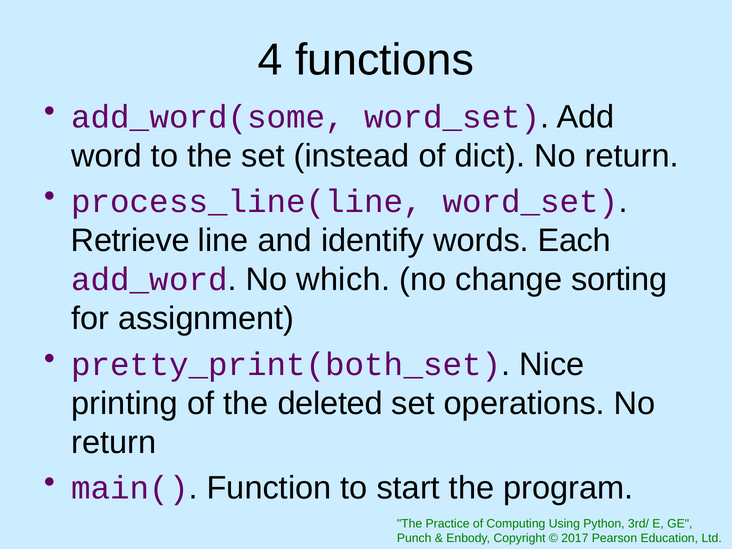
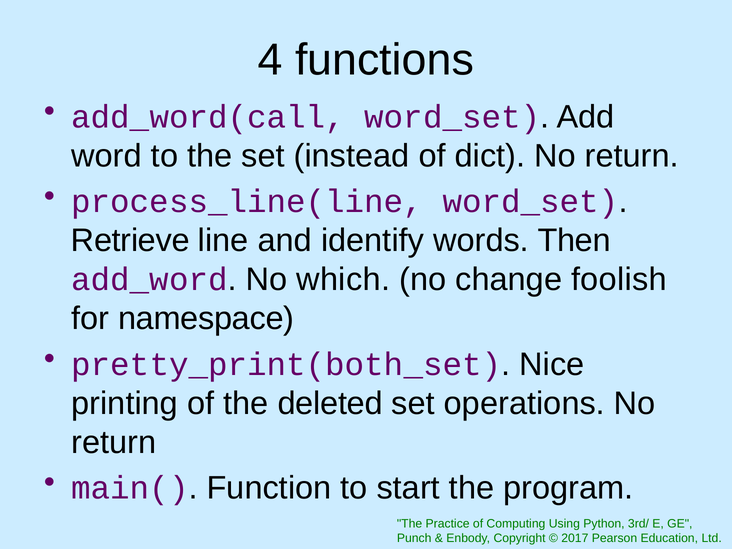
add_word(some: add_word(some -> add_word(call (208, 117)
Each: Each -> Then (574, 241)
sorting: sorting -> foolish (619, 280)
assignment: assignment -> namespace (206, 319)
